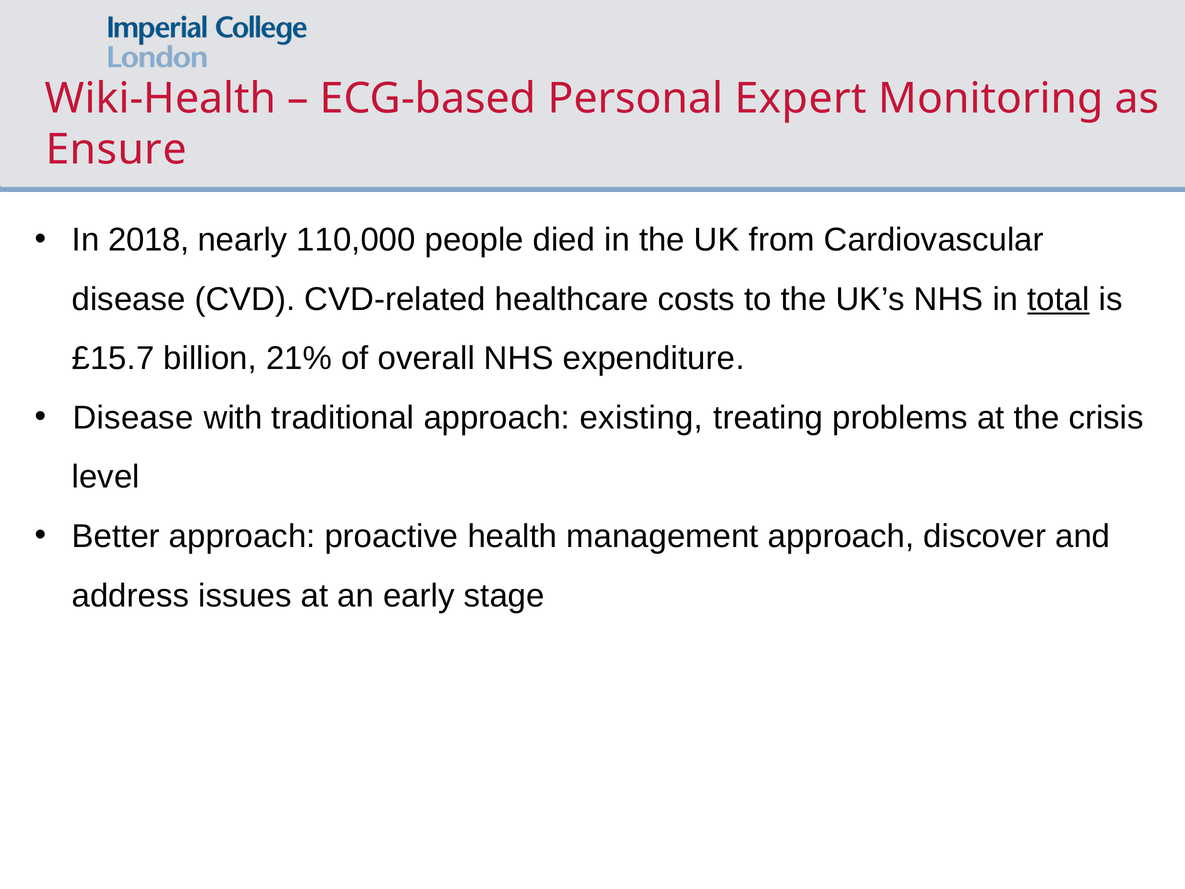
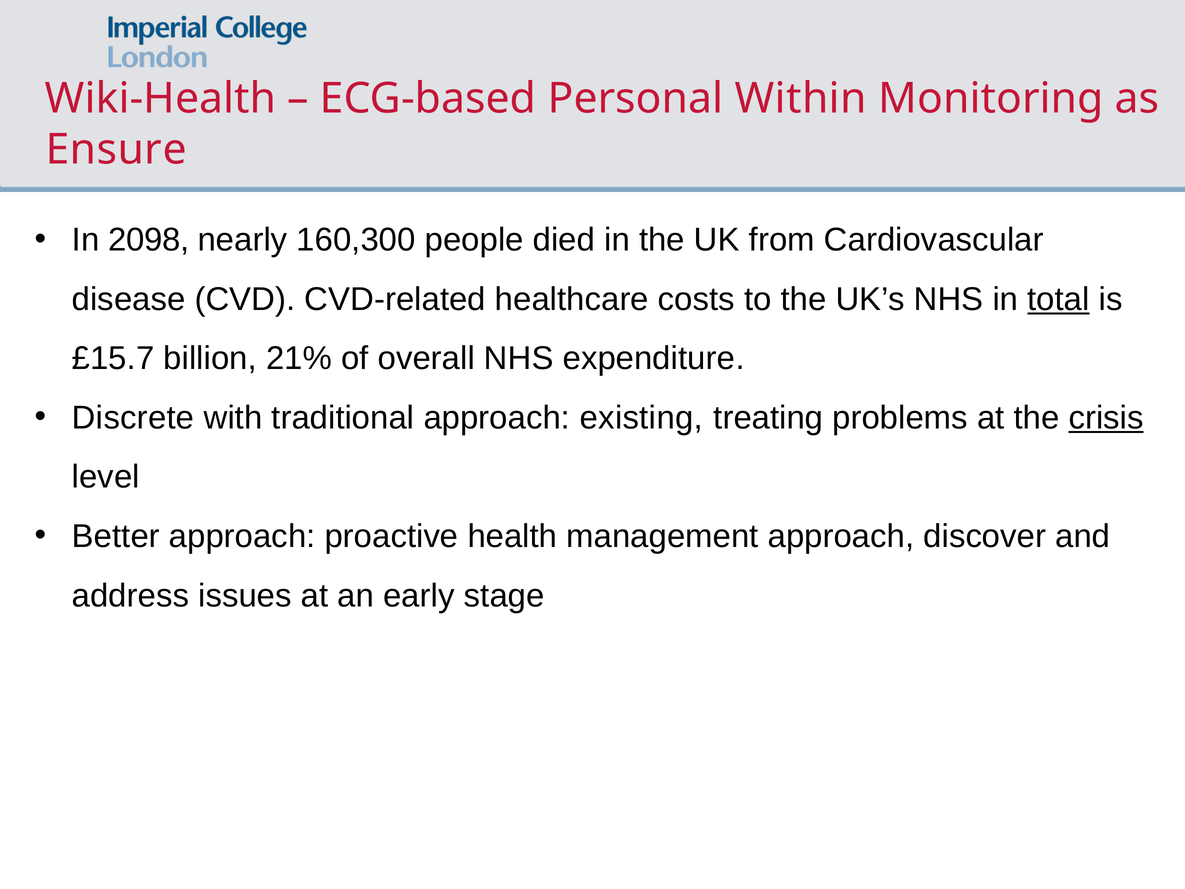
Expert: Expert -> Within (801, 98)
2018: 2018 -> 2098 (149, 240)
110,000: 110,000 -> 160,300 (356, 240)
Disease: Disease -> Discrete (133, 418)
crisis underline: none -> present (1106, 418)
